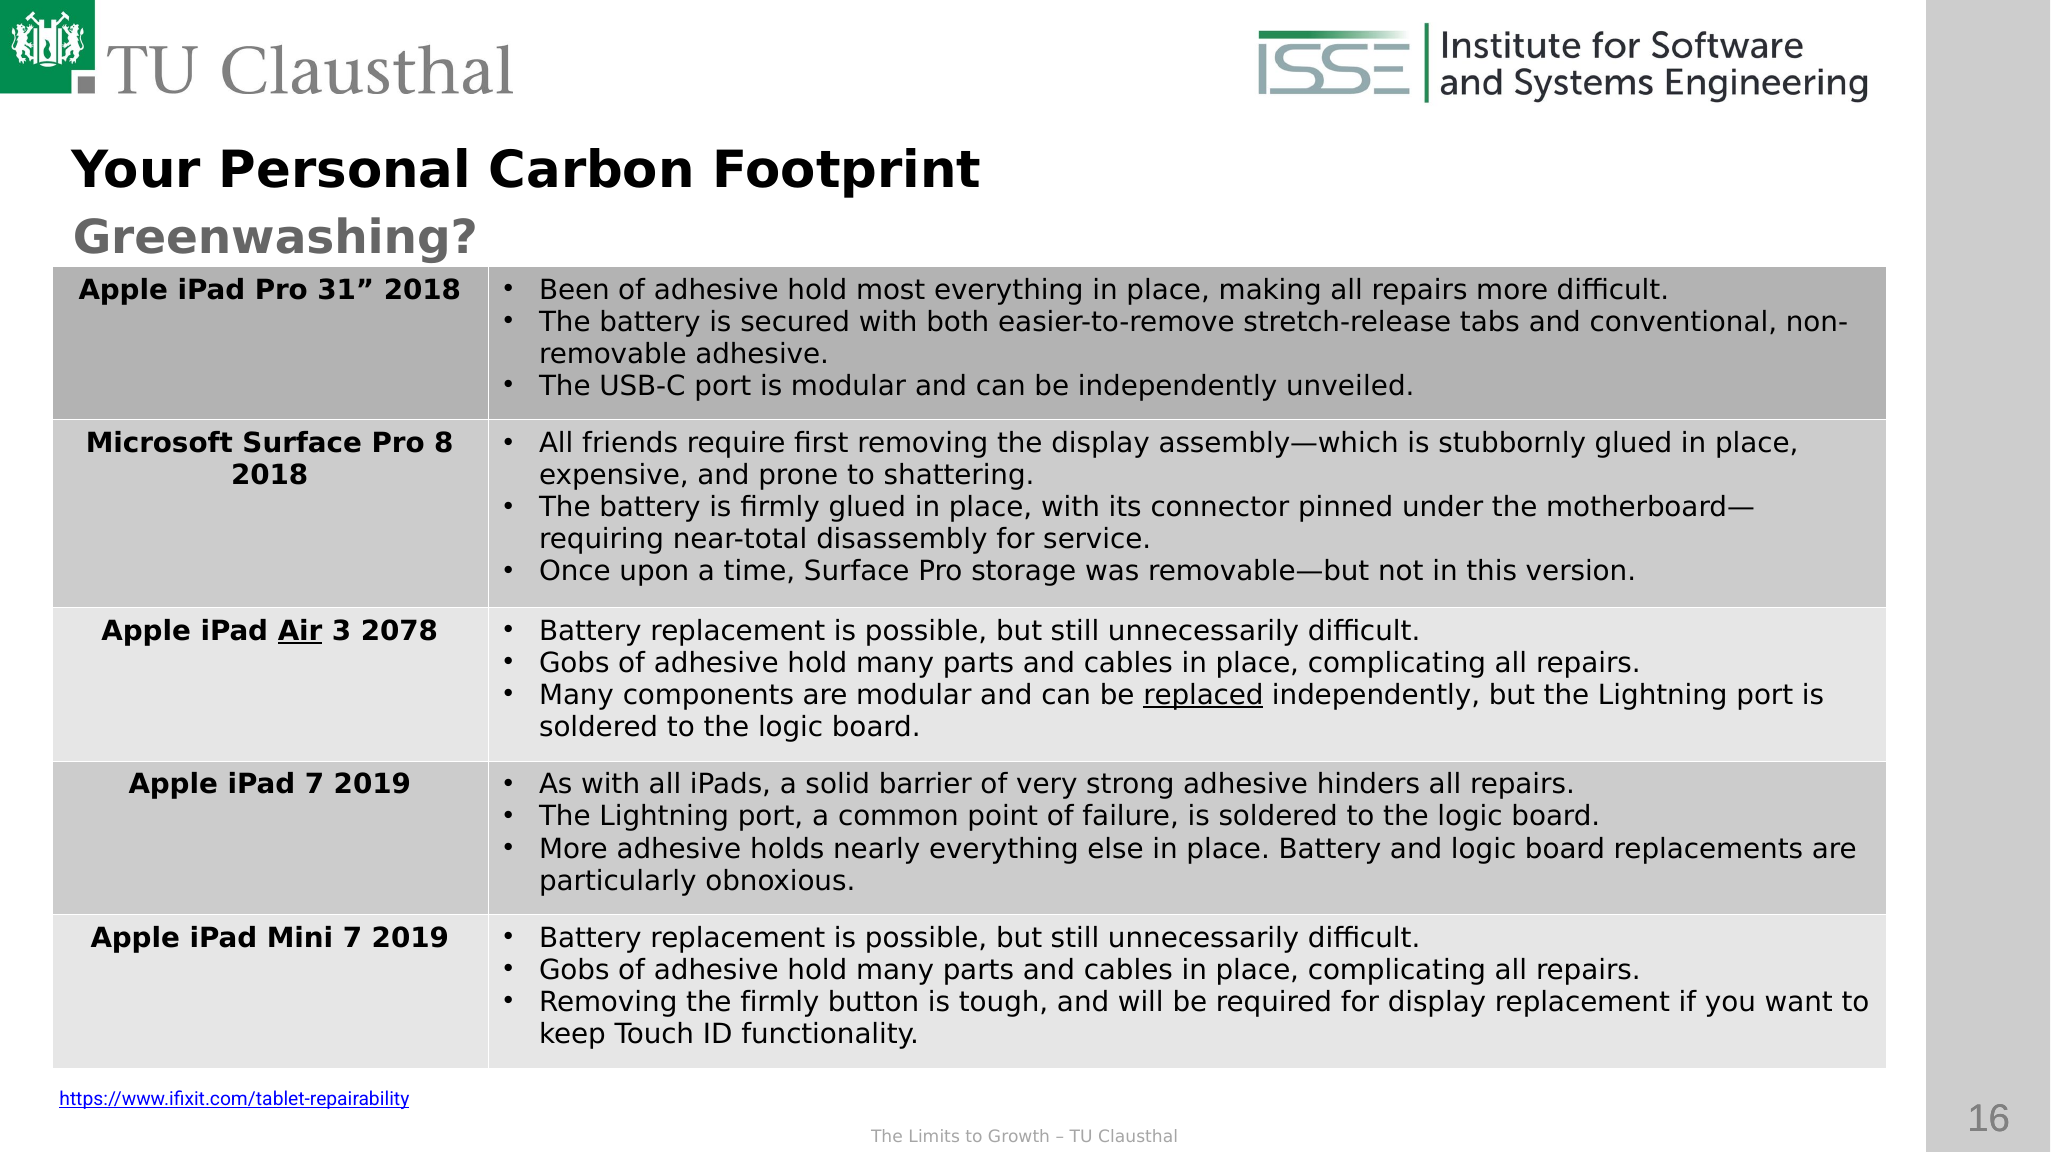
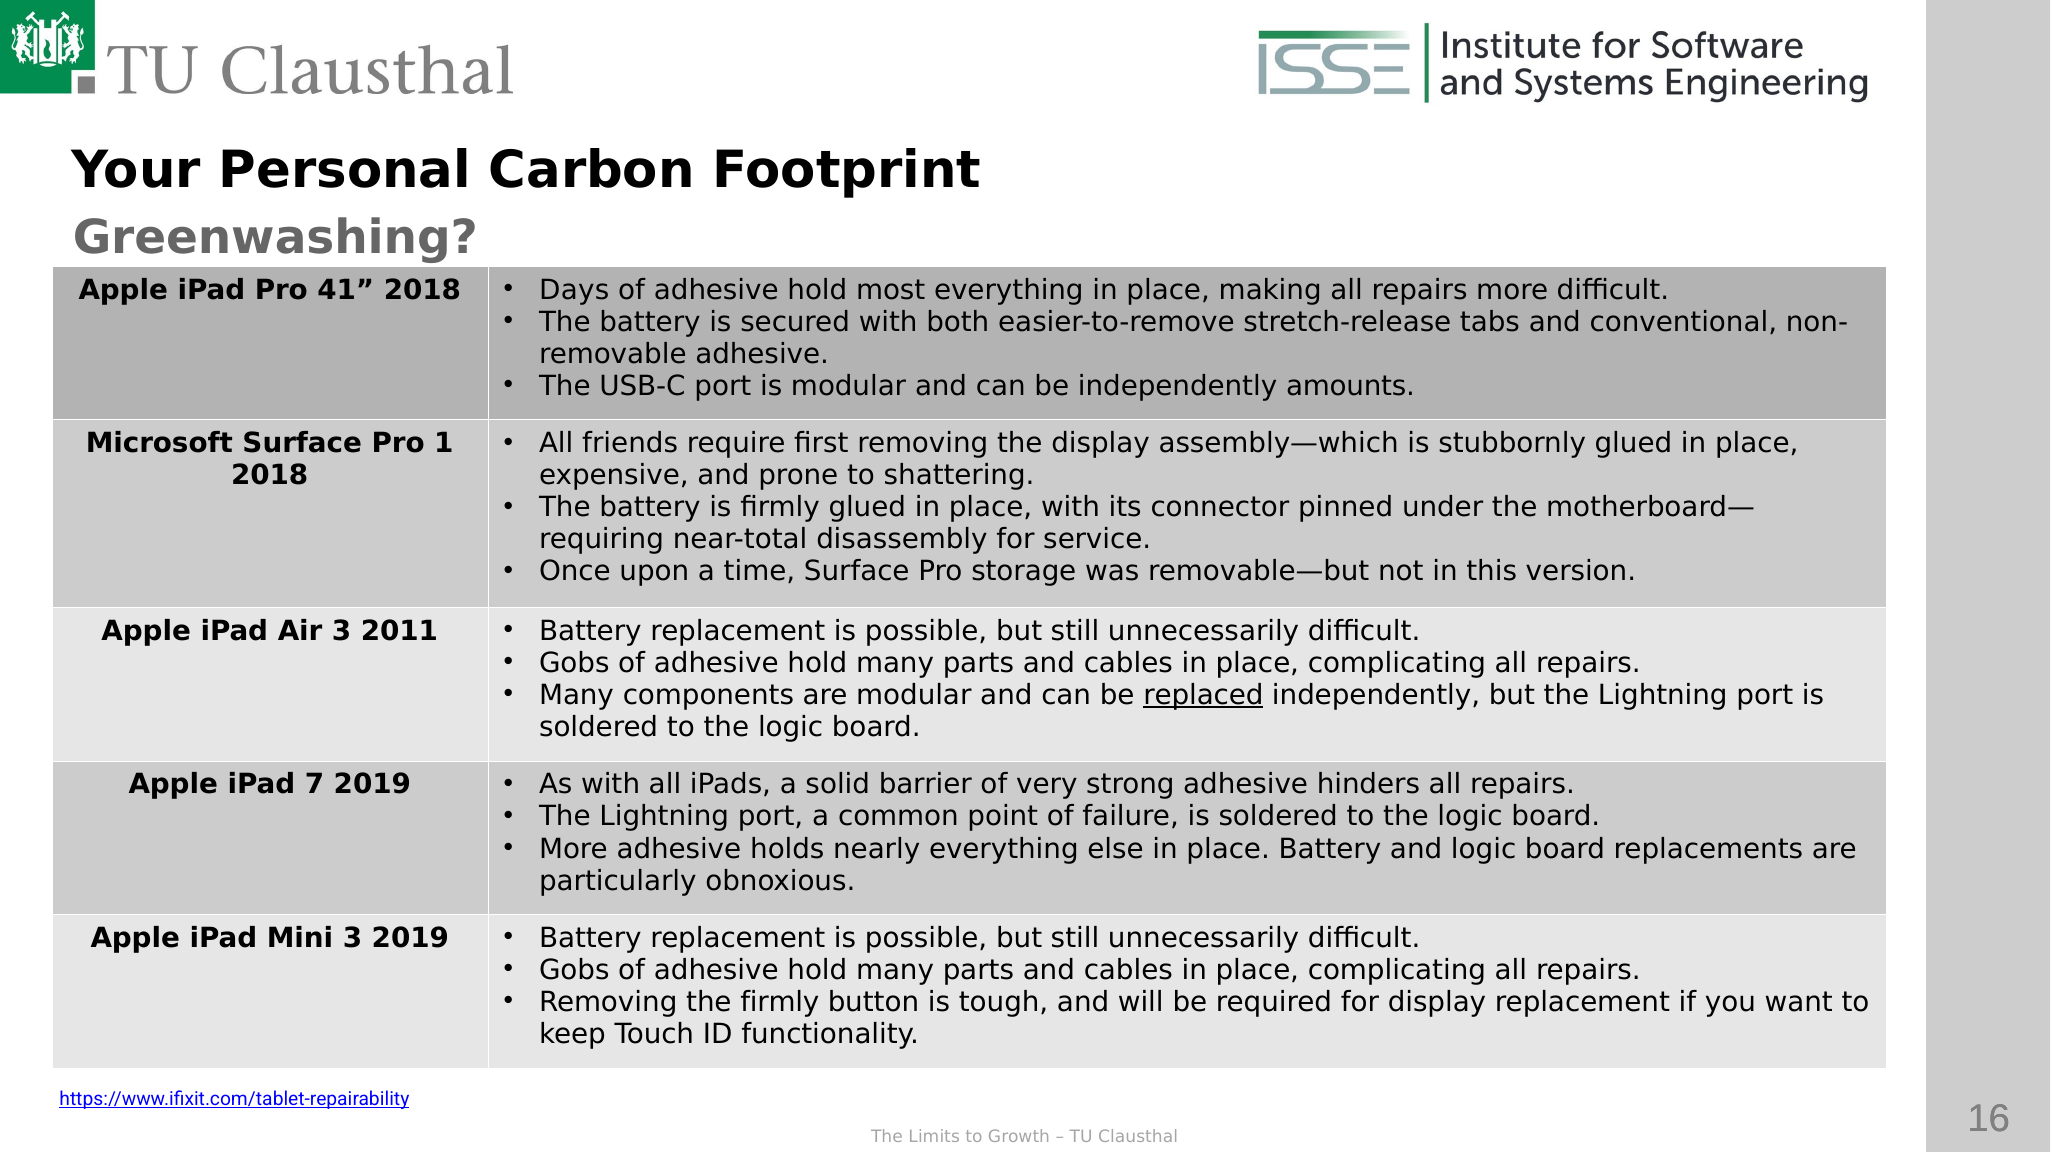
31: 31 -> 41 (346, 290)
Been: Been -> Days (574, 290)
unveiled: unveiled -> amounts (1350, 386)
8: 8 -> 1 (444, 444)
Air underline: present -> none (300, 631)
2078: 2078 -> 2011 (399, 631)
Mini 7: 7 -> 3 (352, 938)
